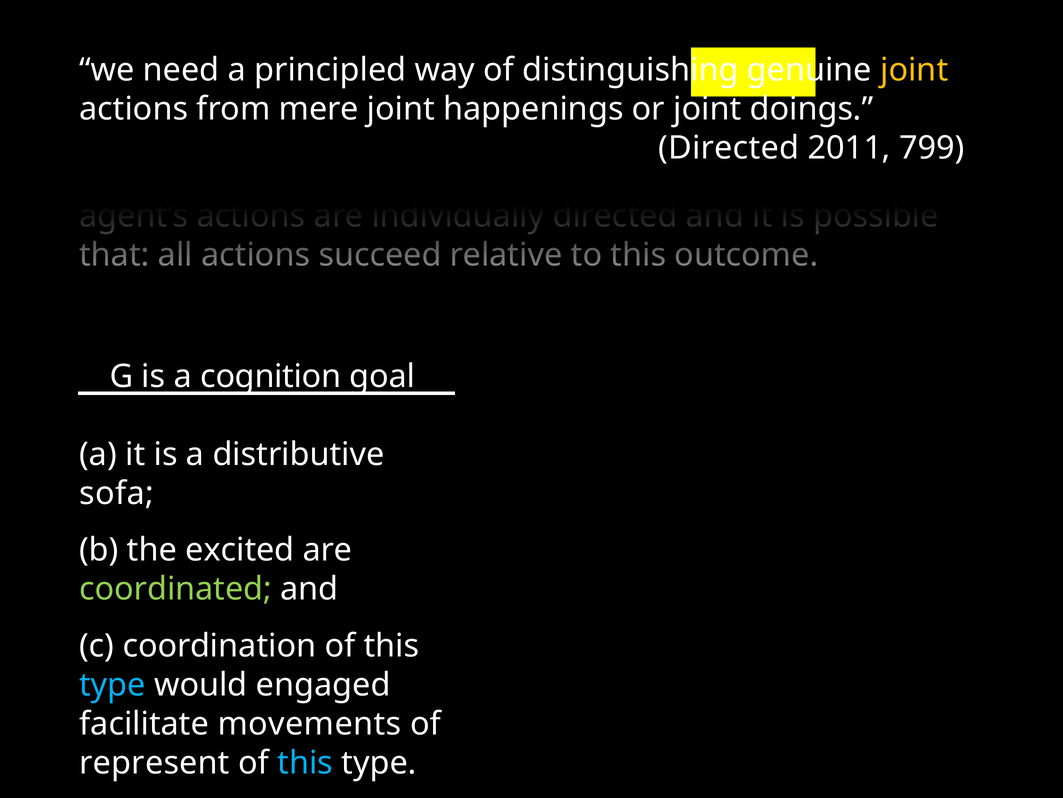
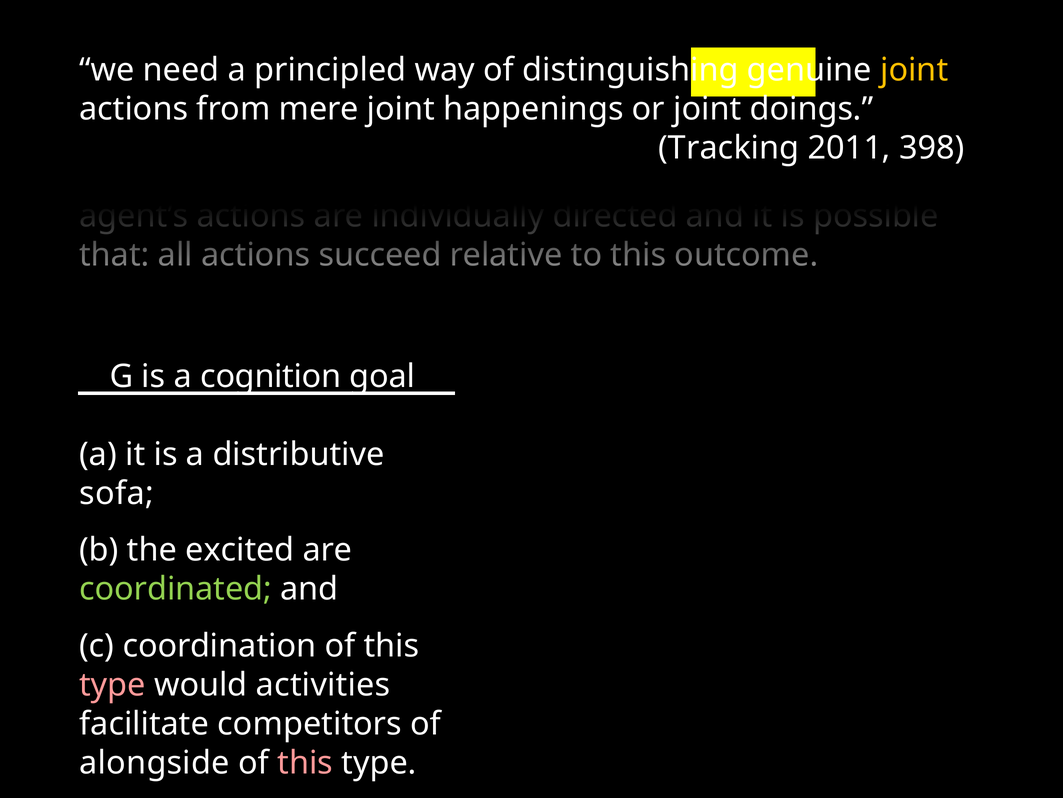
Directed: Directed -> Tracking (729, 148)
799: 799 -> 398 (932, 148)
type colour: light blue -> pink (112, 684)
engaged: engaged -> activities (323, 684)
movements: movements -> competitors (310, 723)
represent: represent -> alongside (154, 762)
this colour: light blue -> pink (305, 762)
